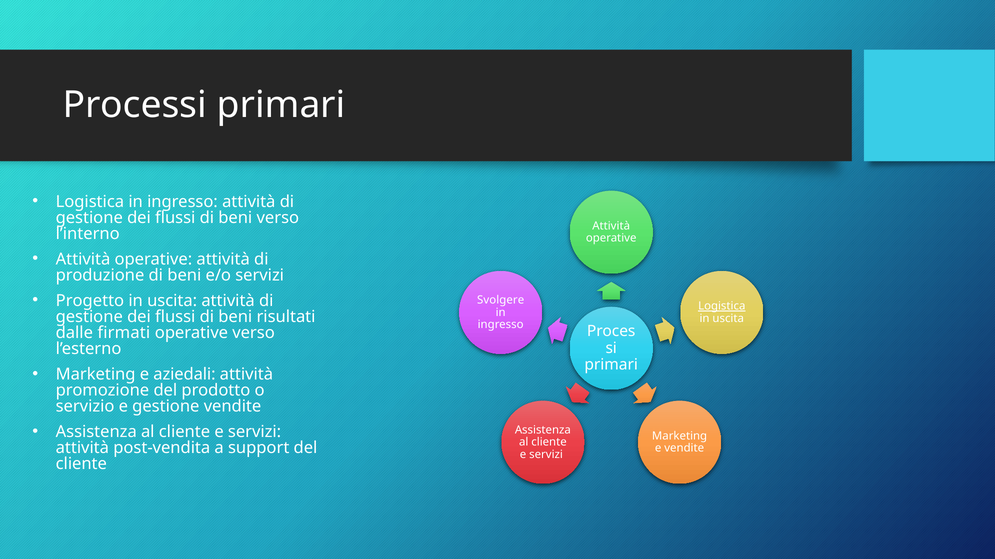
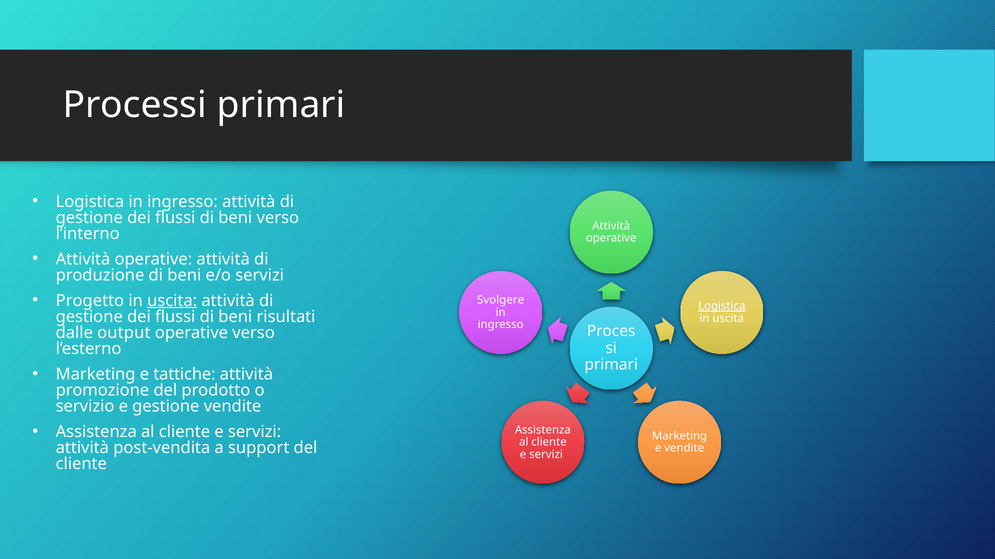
uscita underline: none -> present (172, 301)
firmati: firmati -> output (124, 333)
aziedali: aziedali -> tattiche (184, 375)
